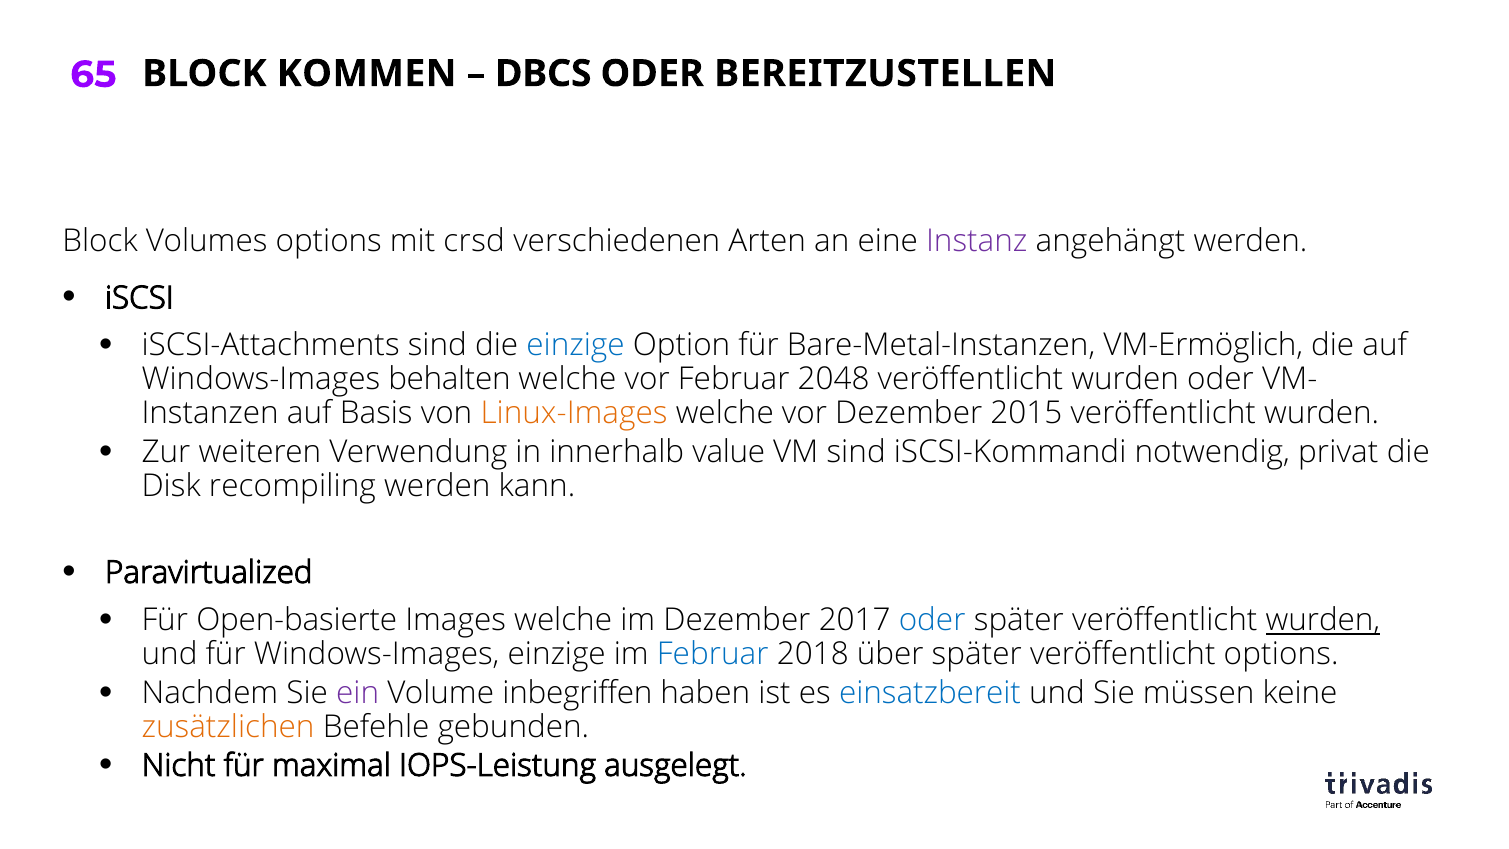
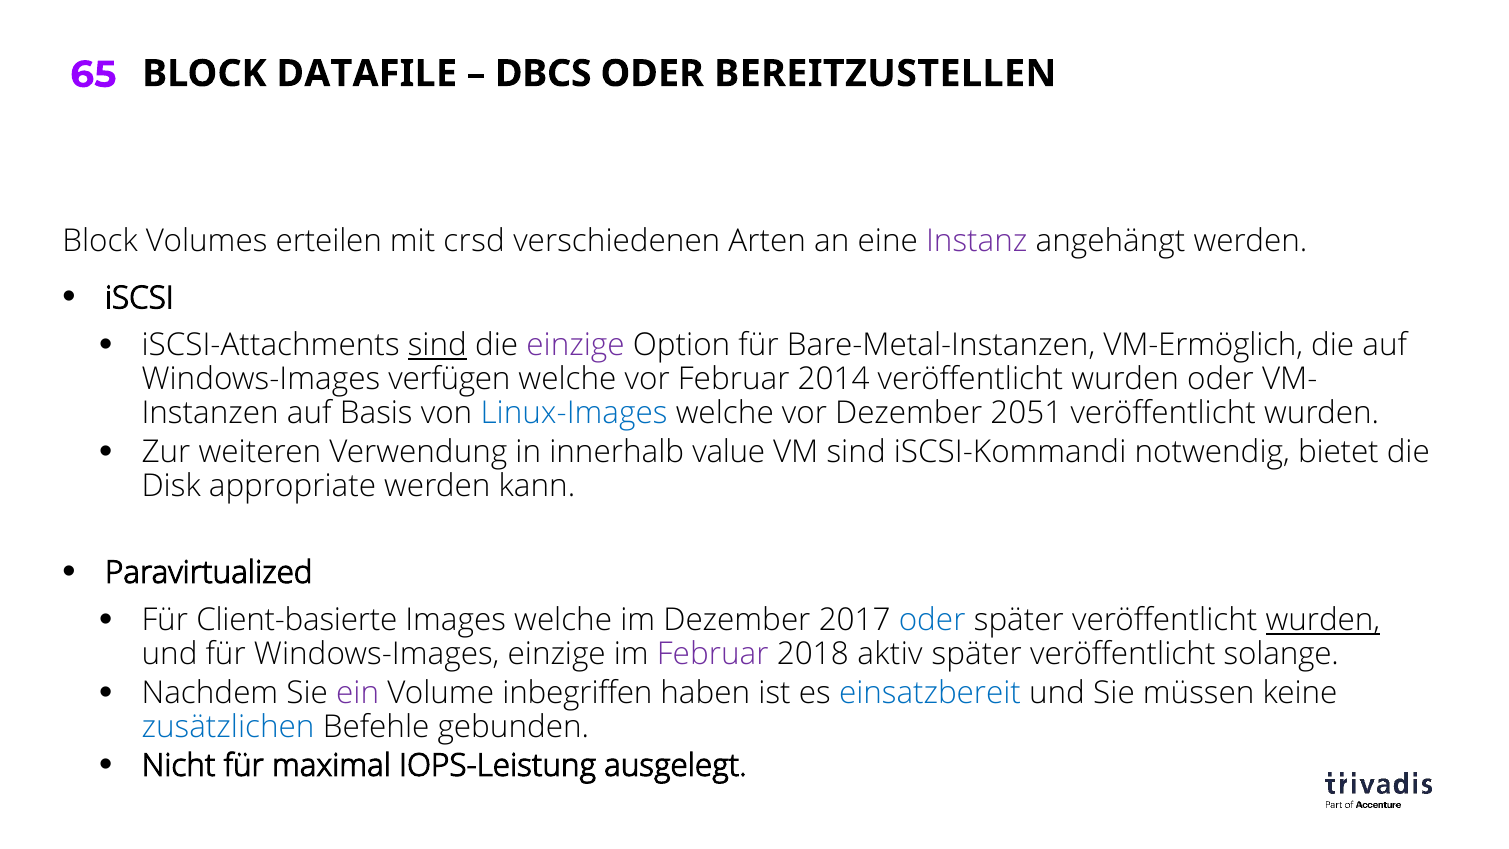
KOMMEN: KOMMEN -> DATAFILE (367, 74)
Volumes options: options -> erteilen (329, 241)
sind underline: none -> present (437, 345)
einzige colour: blue -> purple (576, 345)
behalten: behalten -> verfügen (449, 379)
2048: 2048 -> 2014 (834, 379)
Linux-Images colour: orange -> blue (574, 413)
2015: 2015 -> 2051 (1026, 413)
privat: privat -> bietet (1338, 452)
recompiling: recompiling -> appropriate (292, 486)
Open-basierte: Open-basierte -> Client-basierte (297, 620)
Februar colour: blue -> purple (713, 654)
über: über -> aktiv (890, 654)
veröffentlicht options: options -> solange (1281, 654)
zusätzlichen colour: orange -> blue (228, 727)
